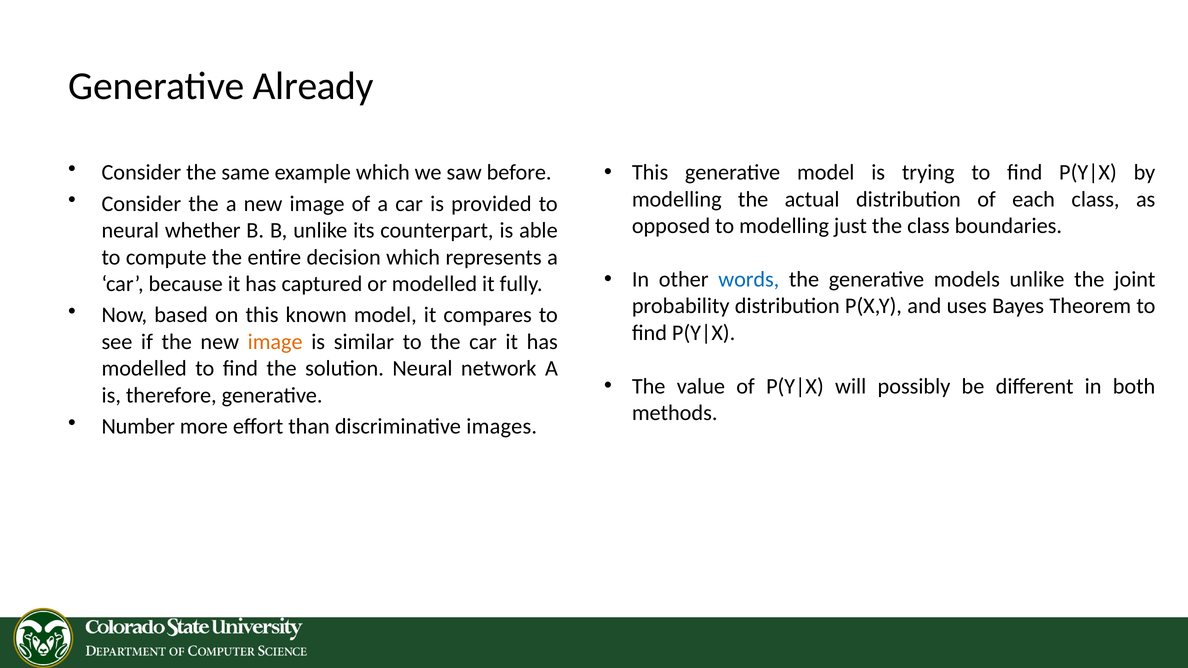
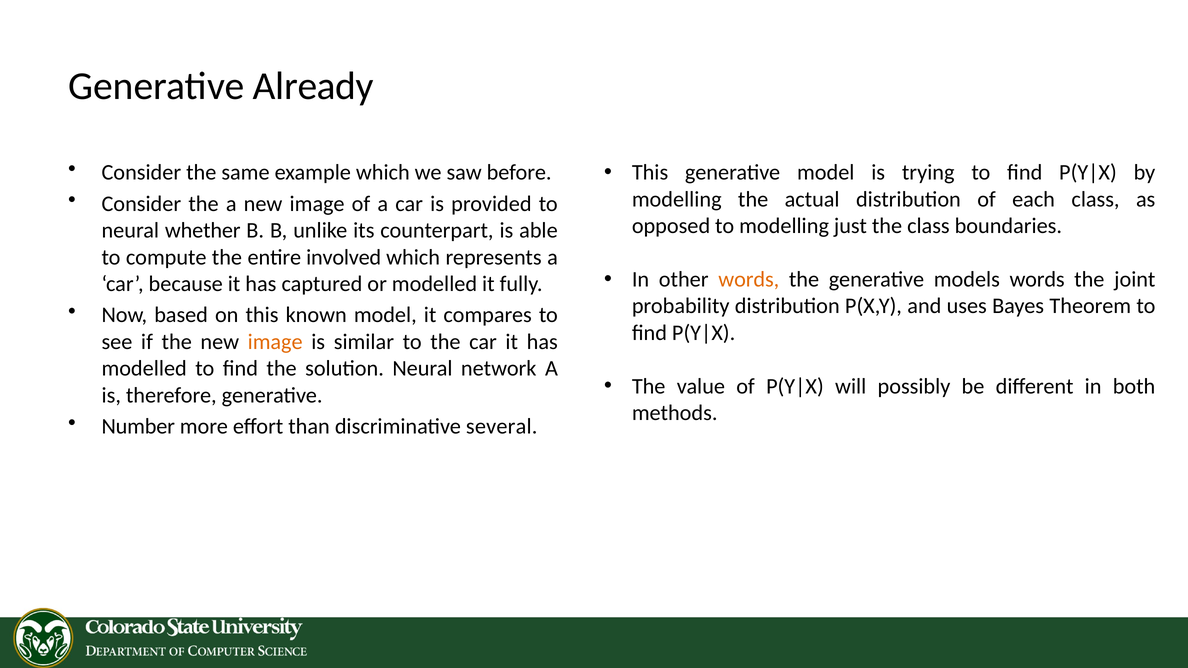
decision: decision -> involved (344, 257)
words colour: blue -> orange (749, 280)
models unlike: unlike -> words (1037, 280)
images: images -> several (502, 427)
